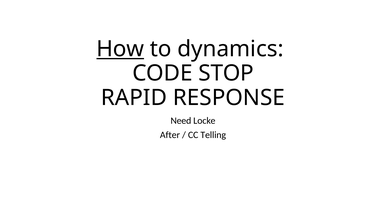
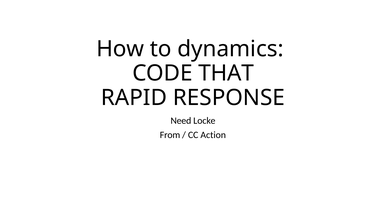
How underline: present -> none (120, 49)
STOP: STOP -> THAT (226, 73)
After: After -> From (170, 135)
Telling: Telling -> Action (213, 135)
